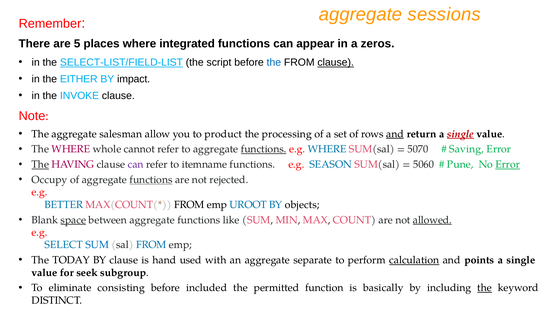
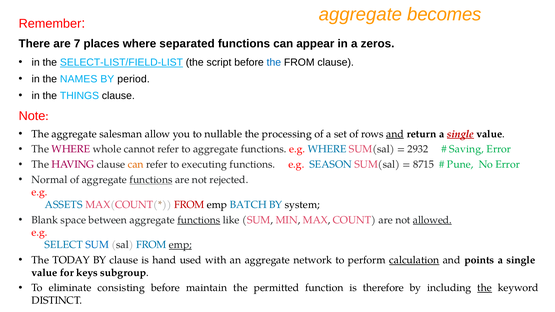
sessions: sessions -> becomes (444, 14)
5: 5 -> 7 (77, 44)
integrated: integrated -> separated (187, 44)
clause underline: present -> none (336, 62)
EITHER: EITHER -> NAMES (79, 79)
impact: impact -> period (134, 79)
INVOKE: INVOKE -> THINGS (80, 96)
product: product -> nullable (223, 134)
functions underline: present -> none (264, 149)
5070: 5070 -> 2932 (418, 149)
The underline: present -> none (40, 165)
can colour: purple -> orange (136, 165)
itemname: itemname -> executing (204, 165)
5060: 5060 -> 8715 (424, 165)
Error underline: present -> none (508, 165)
Occupy: Occupy -> Normal (50, 180)
BETTER: BETTER -> ASSETS (64, 205)
FROM colour: black -> red (189, 205)
UROOT: UROOT -> BATCH (248, 205)
objects: objects -> system (302, 205)
space underline: present -> none (73, 220)
functions underline: none -> present (199, 220)
emp underline: none -> present (180, 245)
separate: separate -> network (313, 260)
seek: seek -> keys (87, 273)
included: included -> maintain (207, 288)
basically: basically -> therefore (383, 288)
